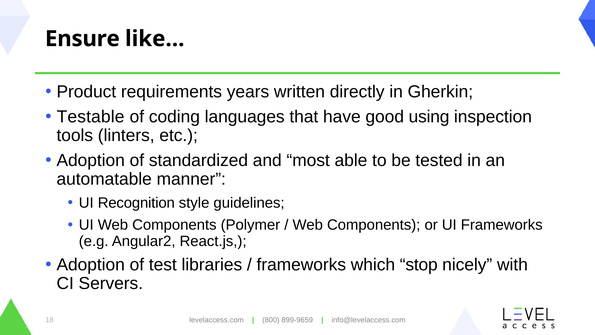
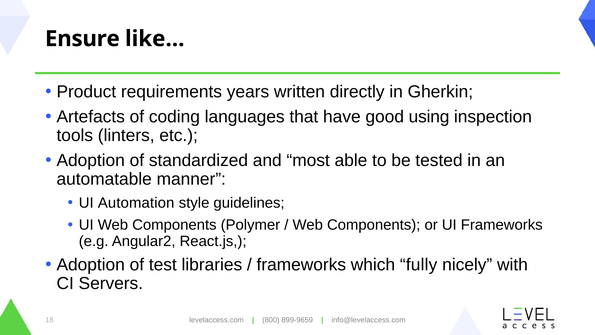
Testable: Testable -> Artefacts (91, 117)
Recognition: Recognition -> Automation (136, 203)
stop: stop -> fully (419, 264)
